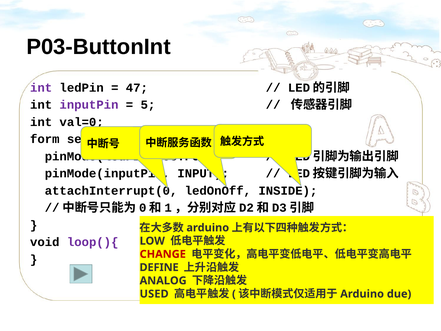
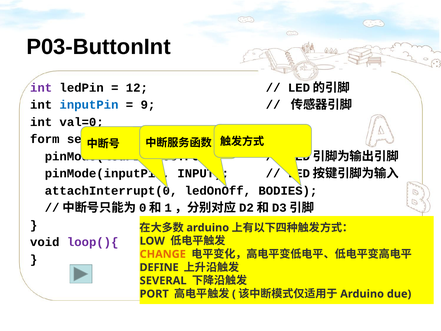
47: 47 -> 12 (137, 88)
inputPin colour: purple -> blue (89, 105)
5: 5 -> 9 (148, 105)
INSIDE: INSIDE -> BODIES (288, 190)
CHANGE colour: red -> orange (163, 254)
ANALOG: ANALOG -> SEVERAL (163, 280)
USED: USED -> PORT (154, 294)
